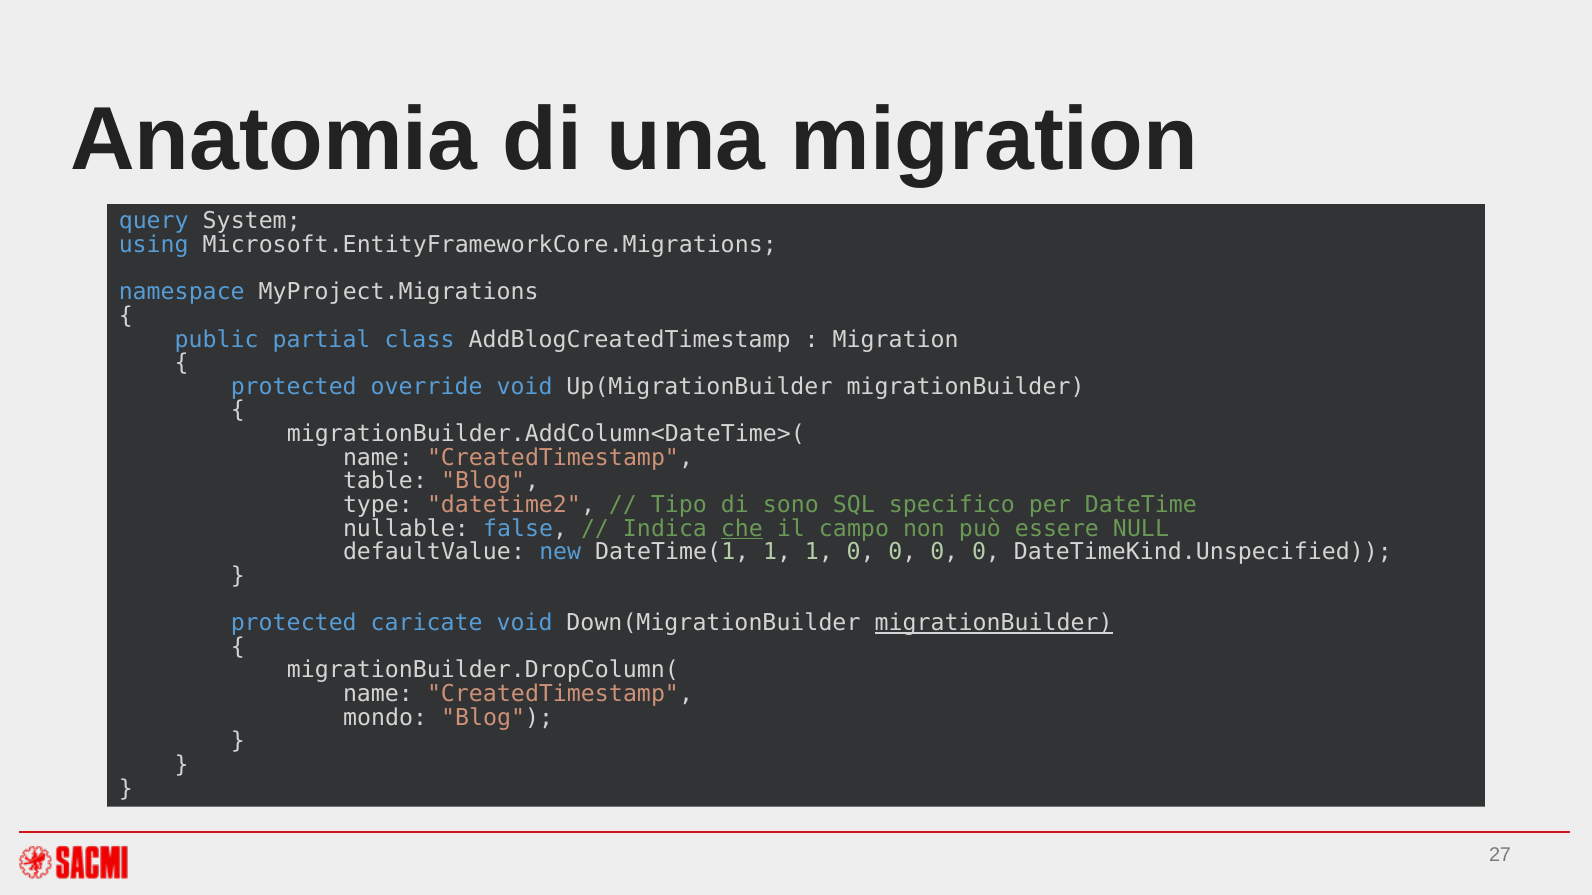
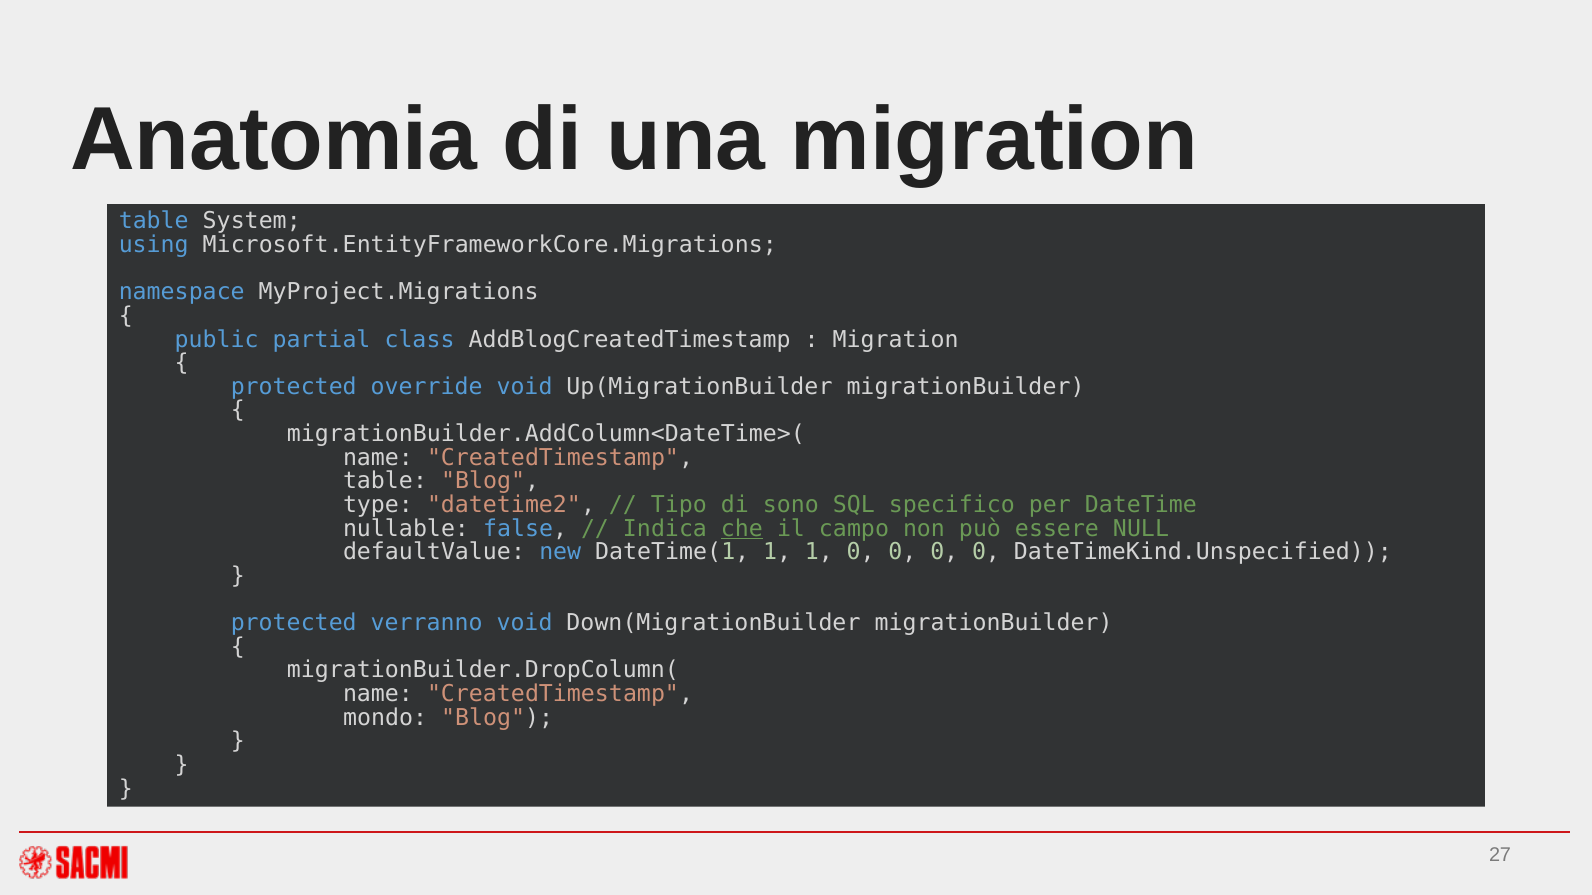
query: query -> table (154, 221)
caricate: caricate -> verranno (427, 623)
migrationBuilder underline: present -> none (994, 623)
